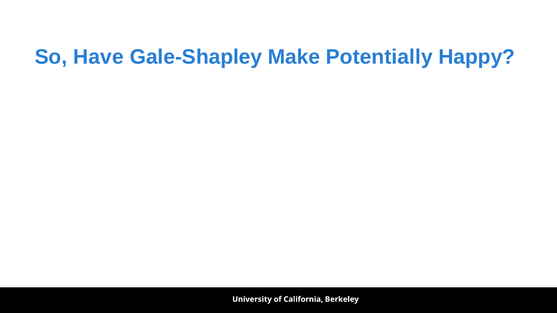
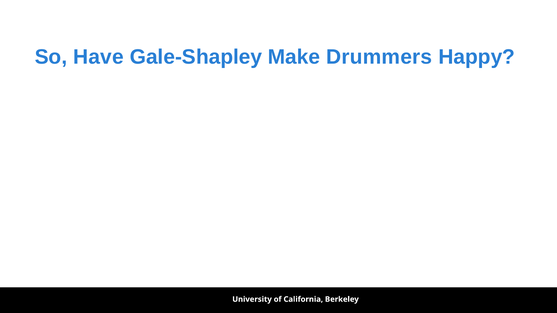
Potentially: Potentially -> Drummers (379, 57)
